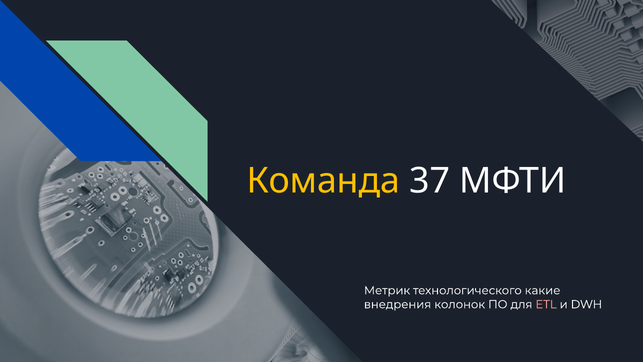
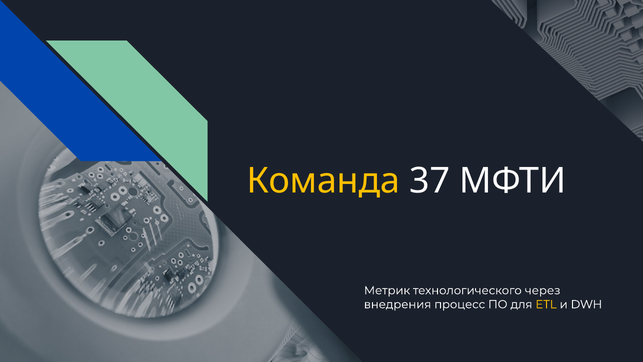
какие: какие -> через (543, 290)
колонок: колонок -> процесс (460, 304)
ETL colour: pink -> yellow (546, 304)
